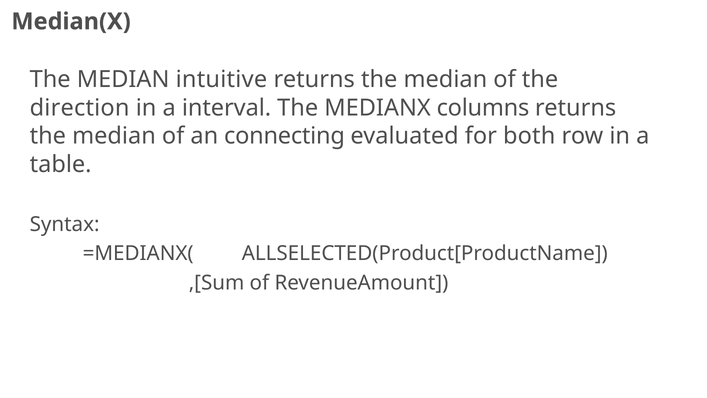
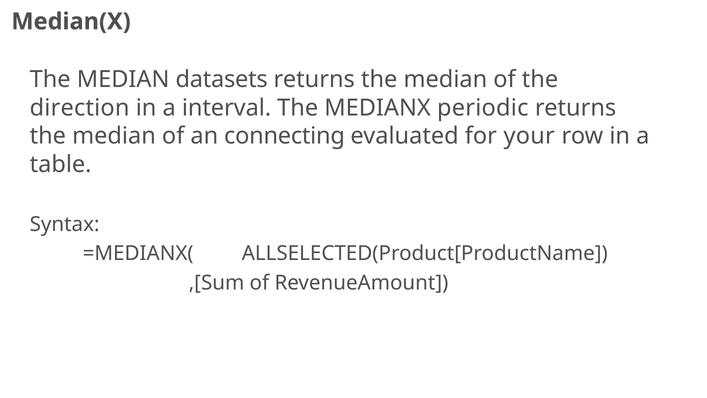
intuitive: intuitive -> datasets (222, 79)
columns: columns -> periodic (483, 108)
both: both -> your (529, 136)
